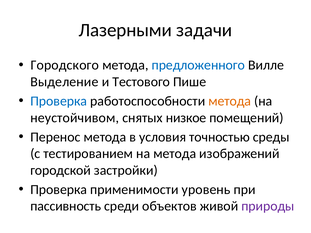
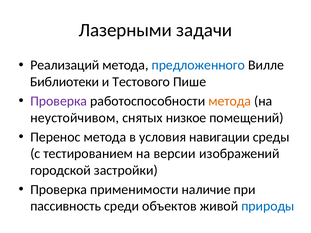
Городского: Городского -> Реализаций (65, 65)
Выделение: Выделение -> Библиотеки (65, 82)
Проверка colour: blue -> purple (59, 101)
точностью: точностью -> навигации (220, 137)
на метода: метода -> версии (175, 154)
уровень: уровень -> наличие (206, 190)
природы colour: purple -> blue (268, 206)
